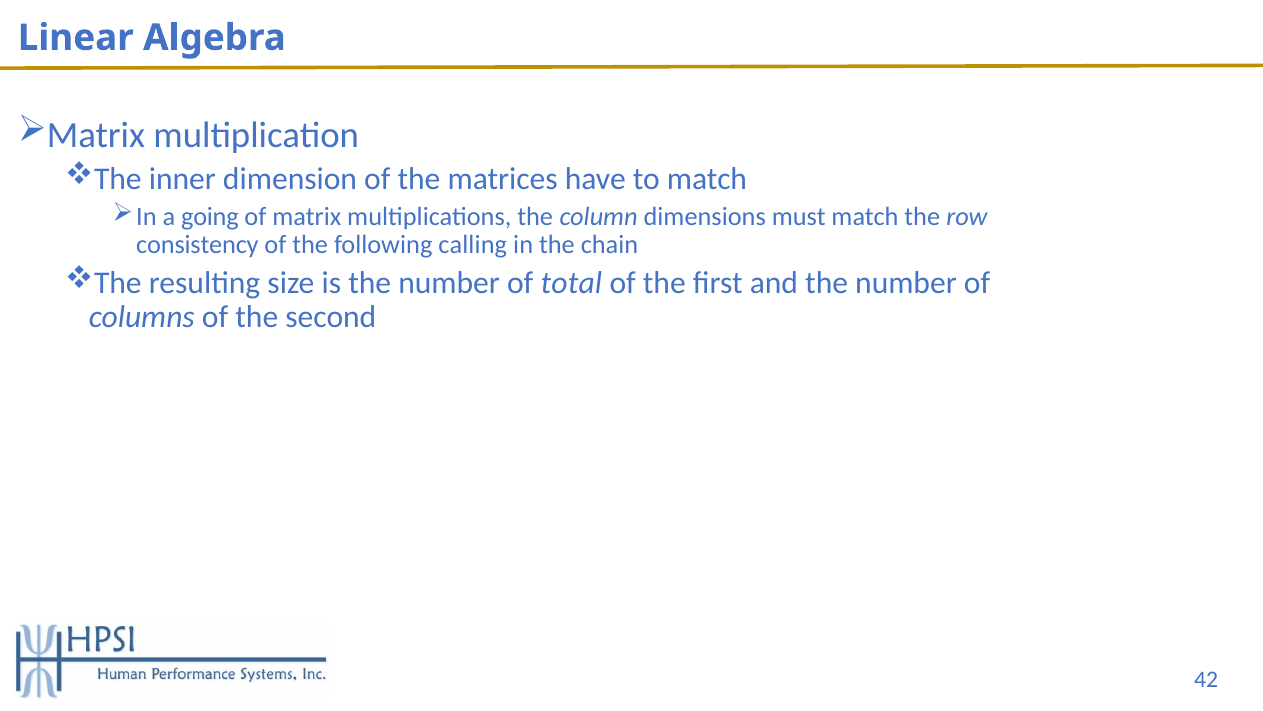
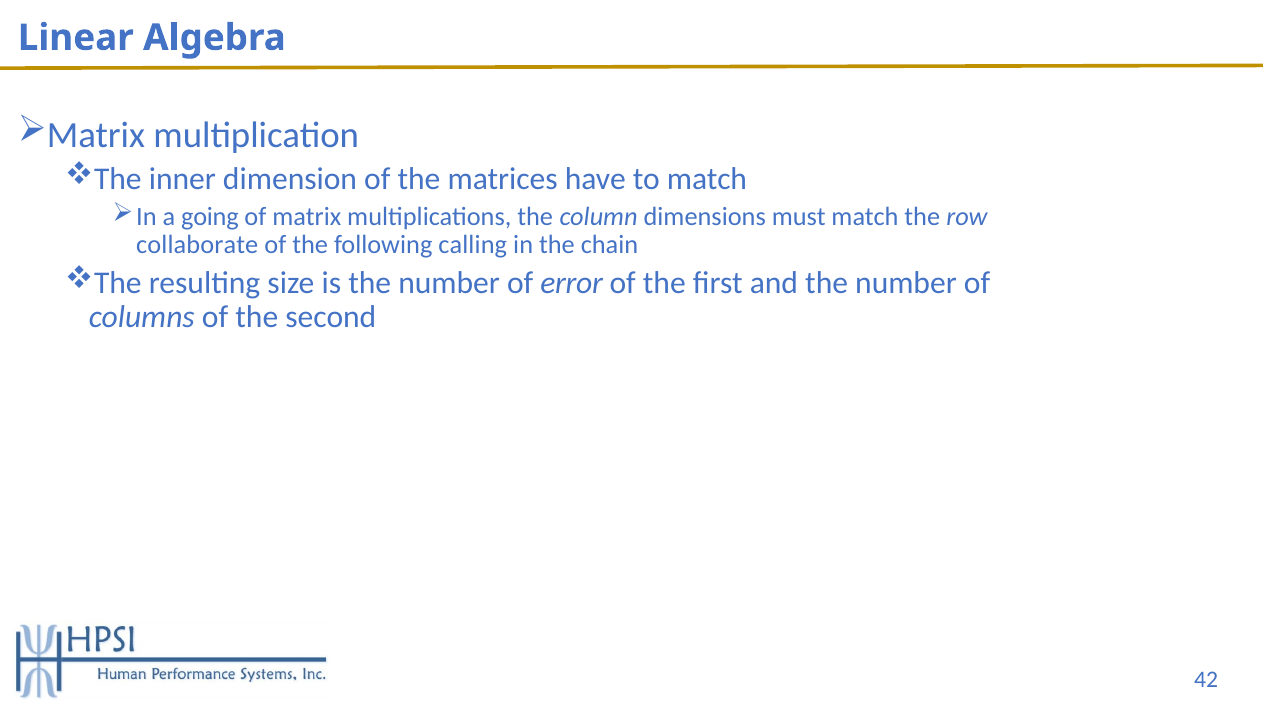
consistency: consistency -> collaborate (197, 245)
total: total -> error (572, 283)
